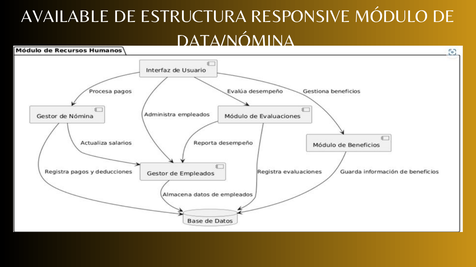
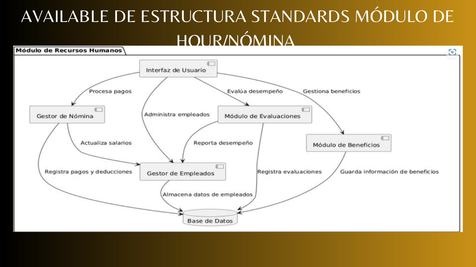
RESPONSIVE: RESPONSIVE -> STANDARDS (300, 16)
DATA/NÓMINA: DATA/NÓMINA -> HOUR/NÓMINA (236, 41)
